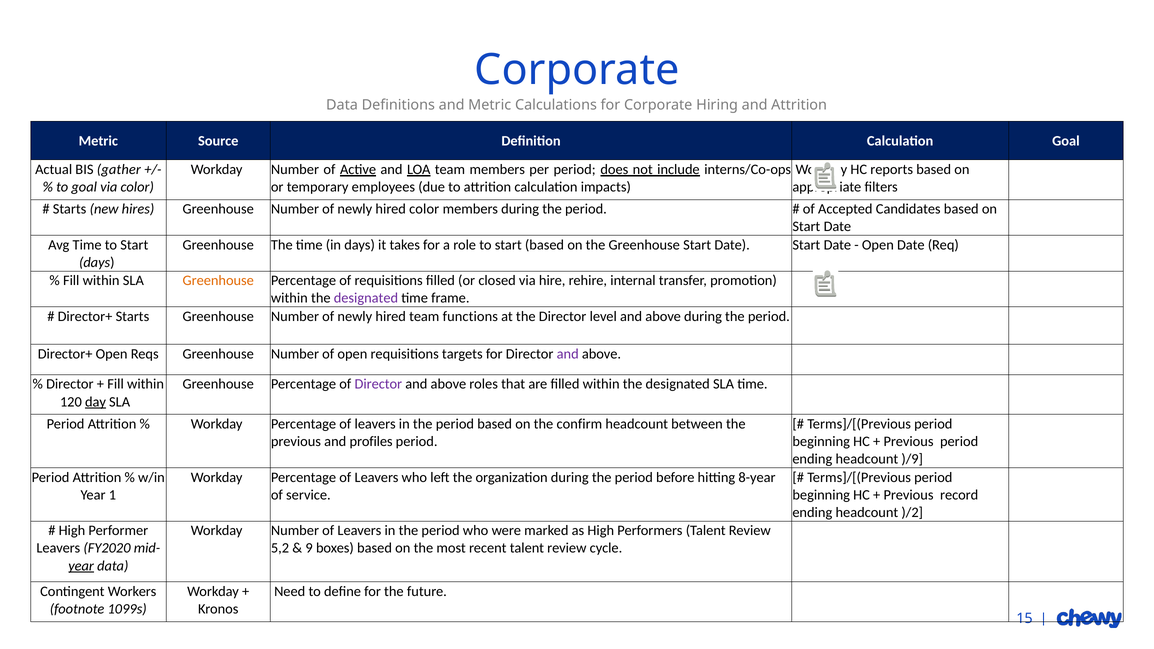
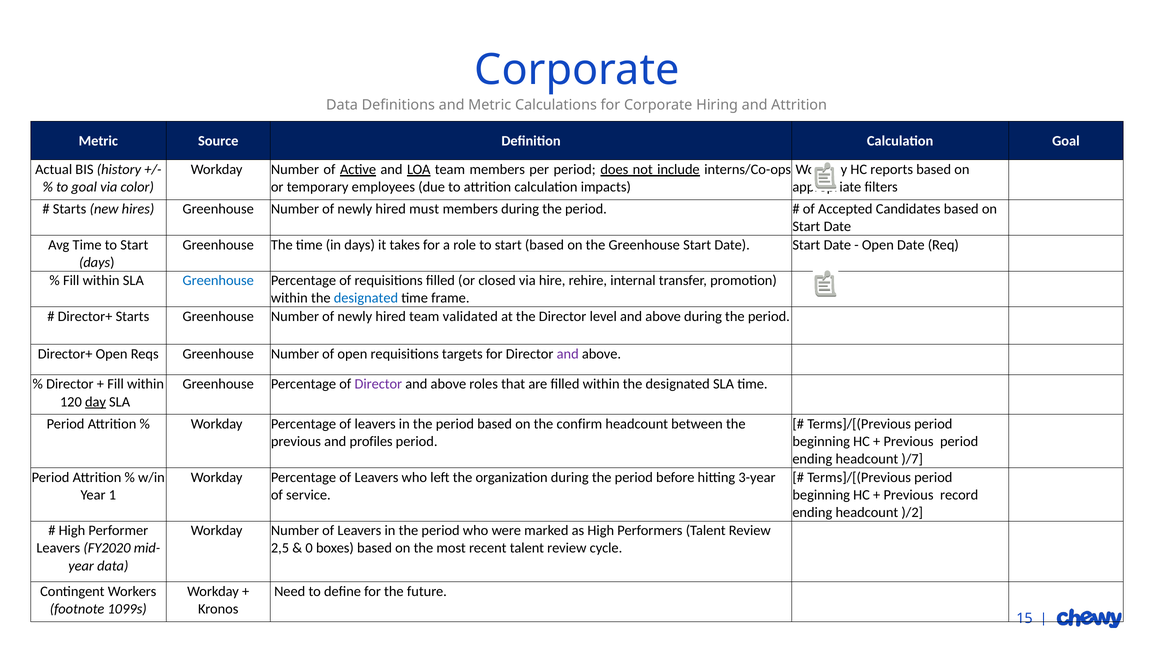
gather: gather -> history (119, 169)
hired color: color -> must (424, 209)
Greenhouse colour: orange -> blue (218, 281)
designated colour: purple -> blue (366, 298)
functions: functions -> validated (470, 316)
)/9: )/9 -> )/7 (912, 459)
8-year: 8-year -> 3-year (757, 477)
5,2: 5,2 -> 2,5 (280, 548)
9: 9 -> 0 (309, 548)
year underline: present -> none (81, 566)
